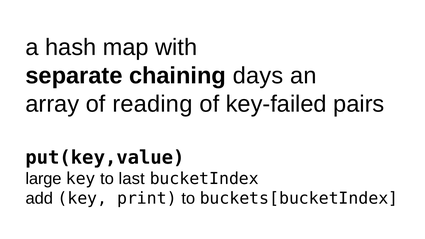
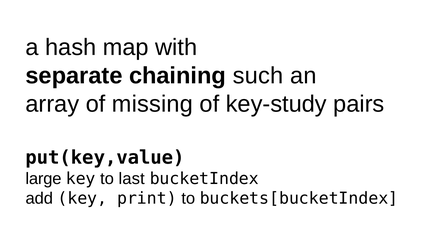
days: days -> such (258, 76)
reading: reading -> missing (152, 104)
key-failed: key-failed -> key-study (276, 104)
